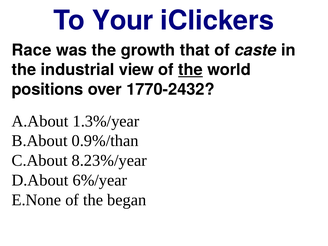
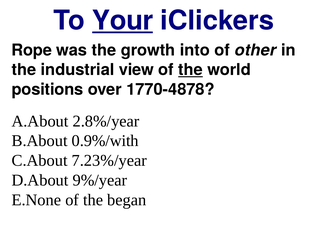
Your underline: none -> present (123, 21)
Race: Race -> Rope (32, 50)
that: that -> into (195, 50)
caste: caste -> other (255, 50)
1770-2432: 1770-2432 -> 1770-4878 (170, 89)
1.3%/year: 1.3%/year -> 2.8%/year (106, 121)
0.9%/than: 0.9%/than -> 0.9%/with (105, 141)
8.23%/year: 8.23%/year -> 7.23%/year (109, 161)
6%/year: 6%/year -> 9%/year (100, 180)
